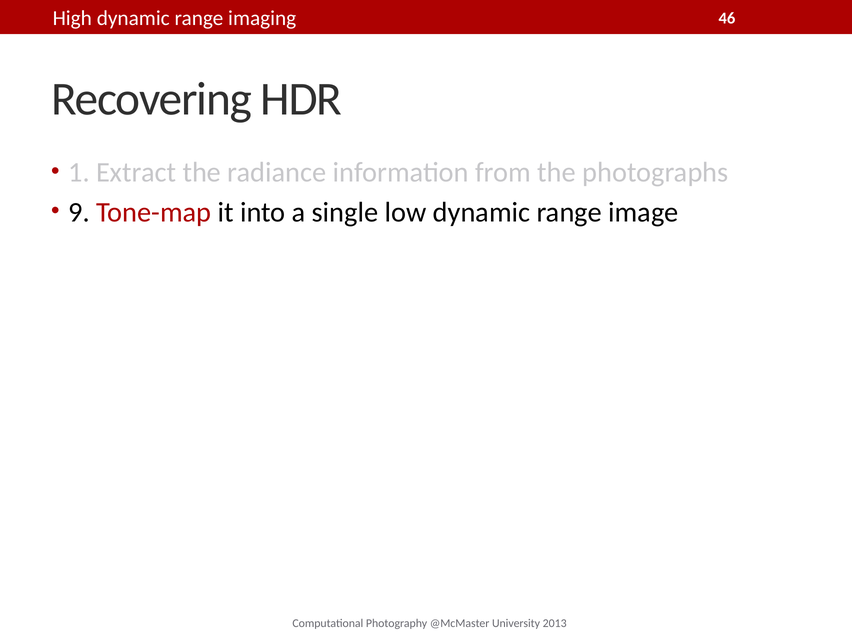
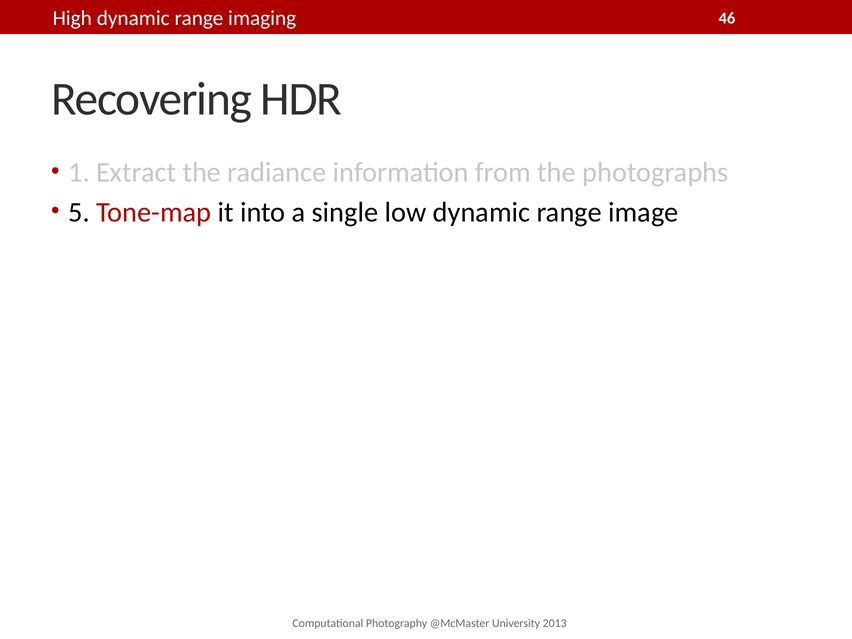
9: 9 -> 5 (79, 212)
